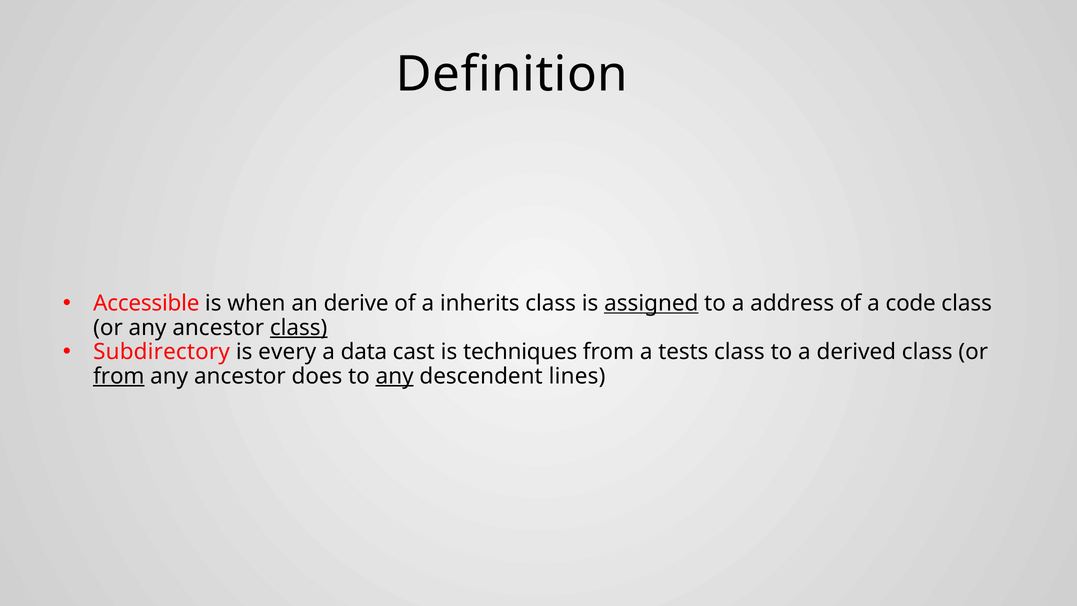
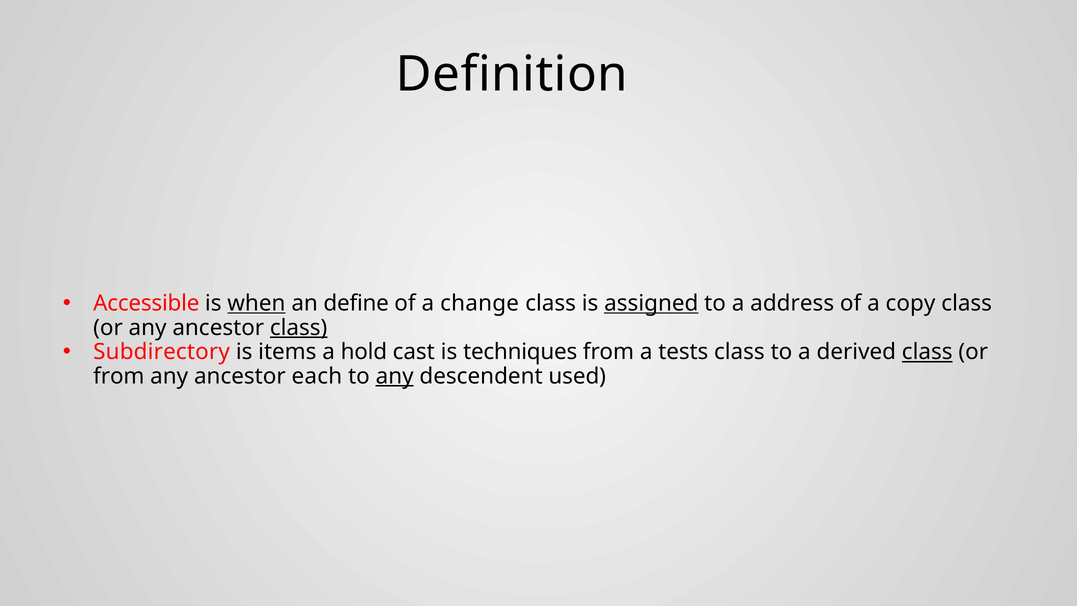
when underline: none -> present (256, 303)
derive: derive -> define (356, 303)
inherits: inherits -> change (480, 303)
code: code -> copy (911, 303)
every: every -> items (287, 352)
data: data -> hold (364, 352)
class underline: none -> present (927, 352)
from underline: present -> none (119, 376)
does: does -> each (317, 376)
lines: lines -> used (577, 376)
